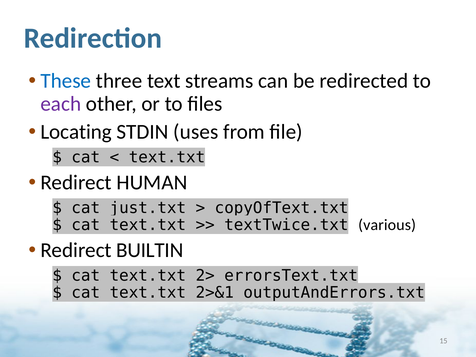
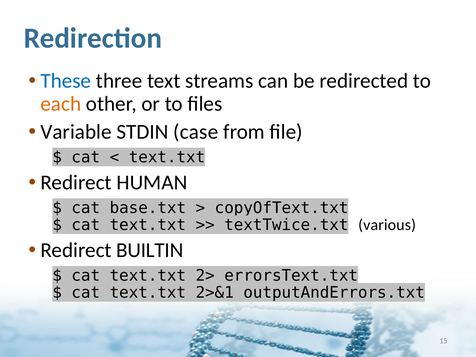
each colour: purple -> orange (61, 104)
Locating: Locating -> Variable (76, 132)
uses: uses -> case (196, 132)
just.txt: just.txt -> base.txt (148, 208)
